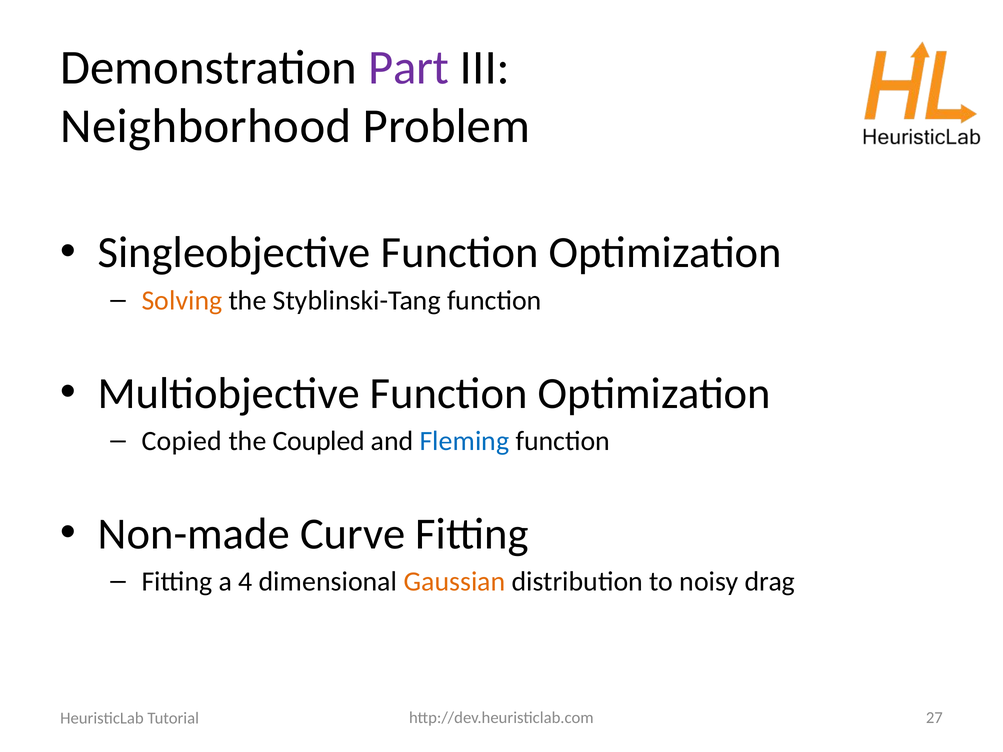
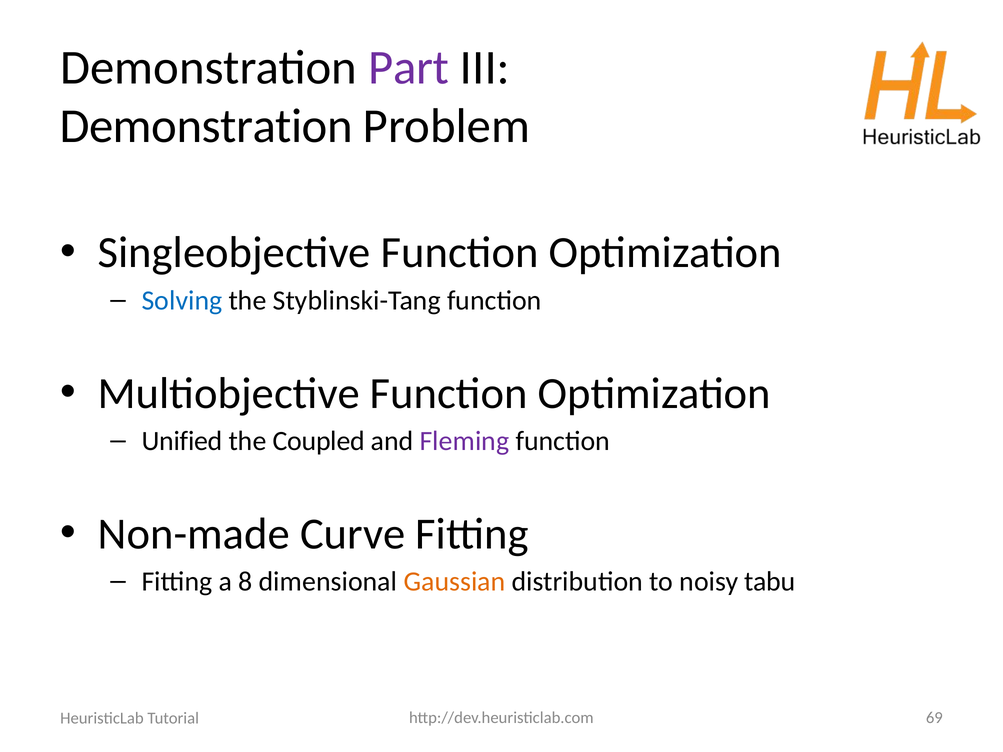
Neighborhood: Neighborhood -> Demonstration (206, 126)
Solving colour: orange -> blue (182, 301)
Copied: Copied -> Unified (182, 441)
Fleming colour: blue -> purple (464, 441)
4: 4 -> 8 (245, 582)
drag: drag -> tabu (770, 582)
27: 27 -> 69 (934, 718)
